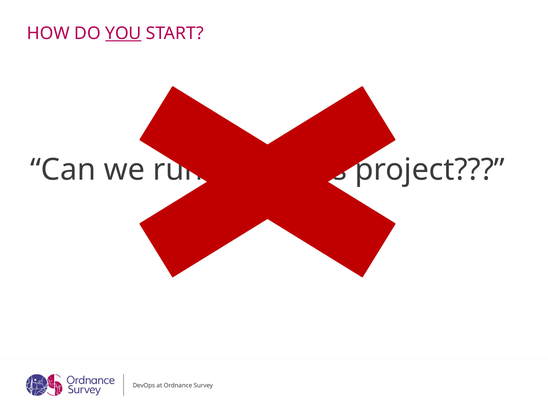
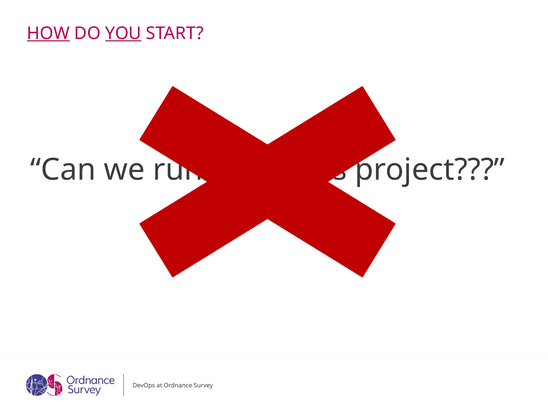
HOW underline: none -> present (48, 33)
